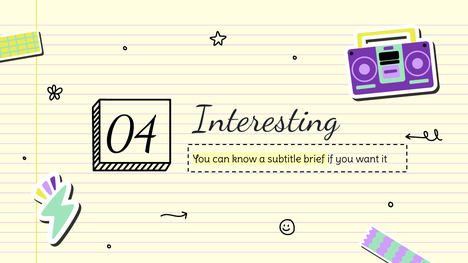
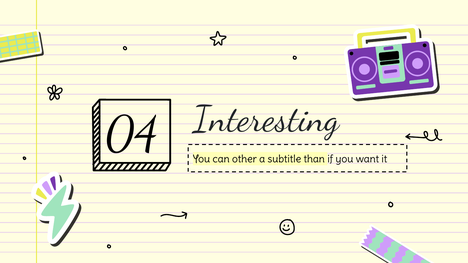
know: know -> other (244, 159)
brief: brief -> than (314, 159)
